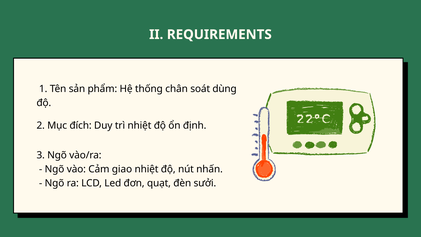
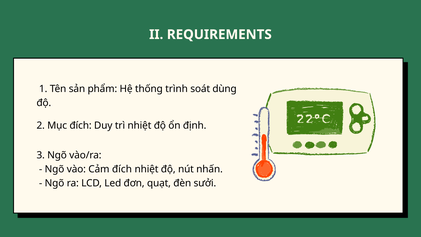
chân: chân -> trình (177, 89)
Cảm giao: giao -> đích (122, 169)
